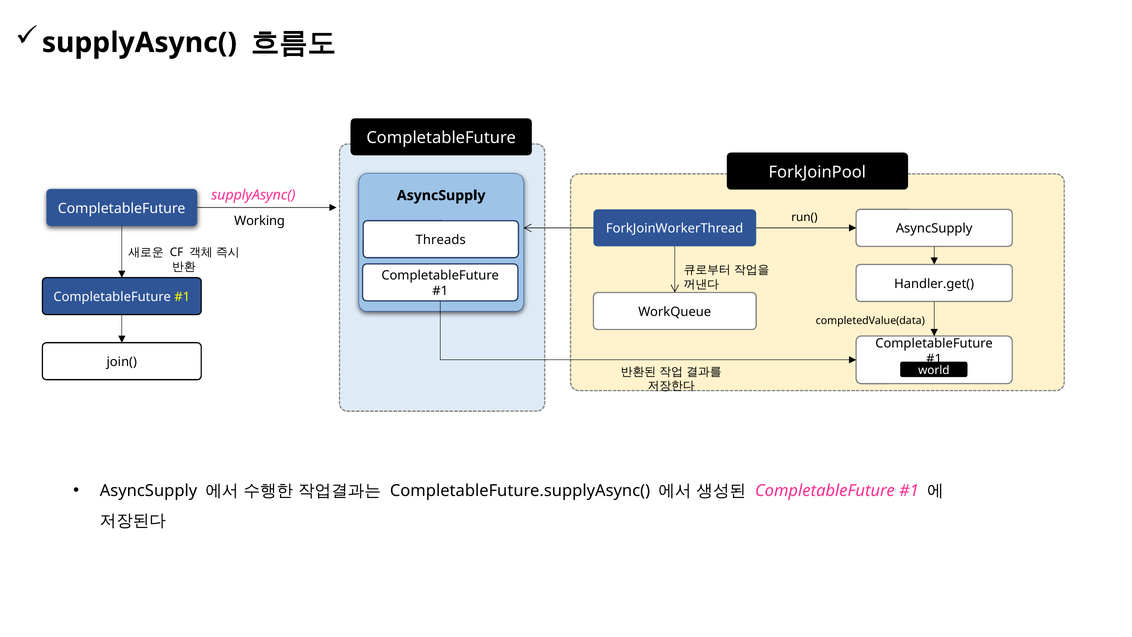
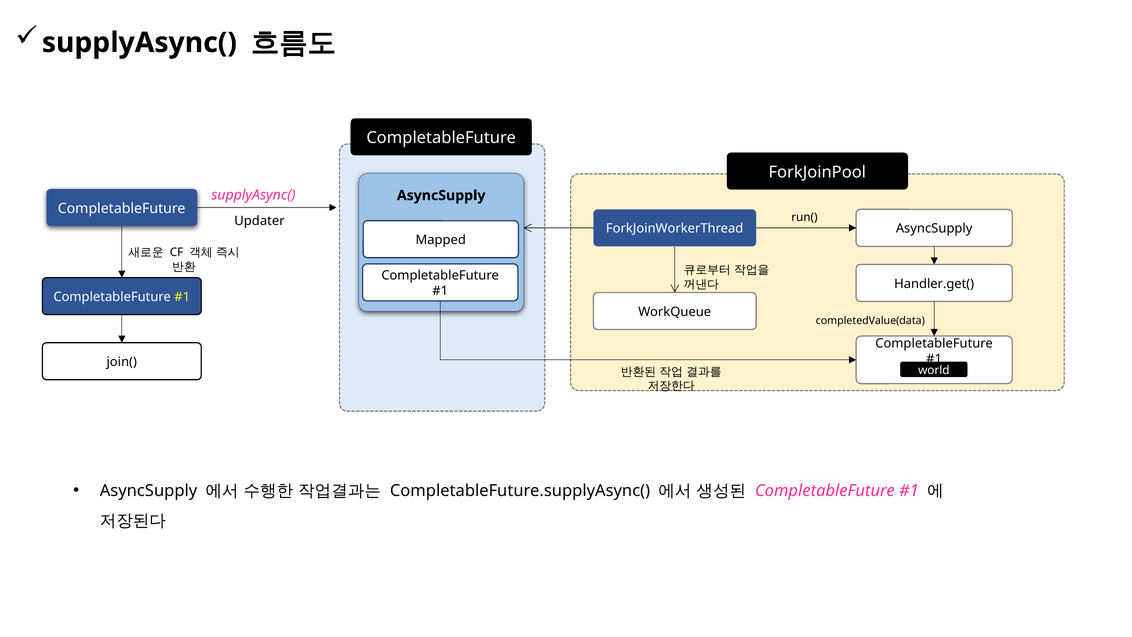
Working: Working -> Updater (259, 221)
Threads: Threads -> Mapped (441, 240)
